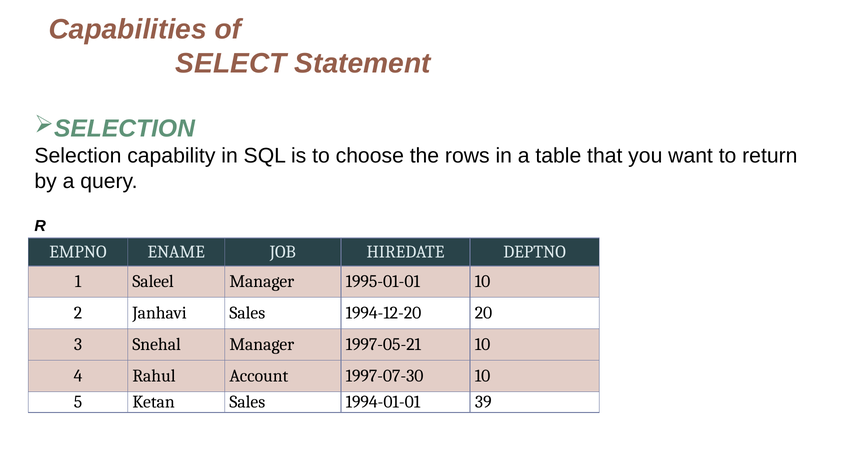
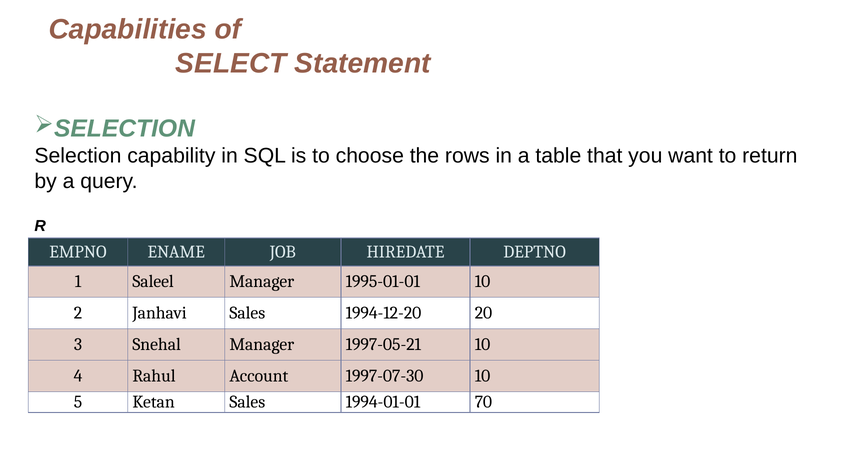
39: 39 -> 70 (483, 402)
